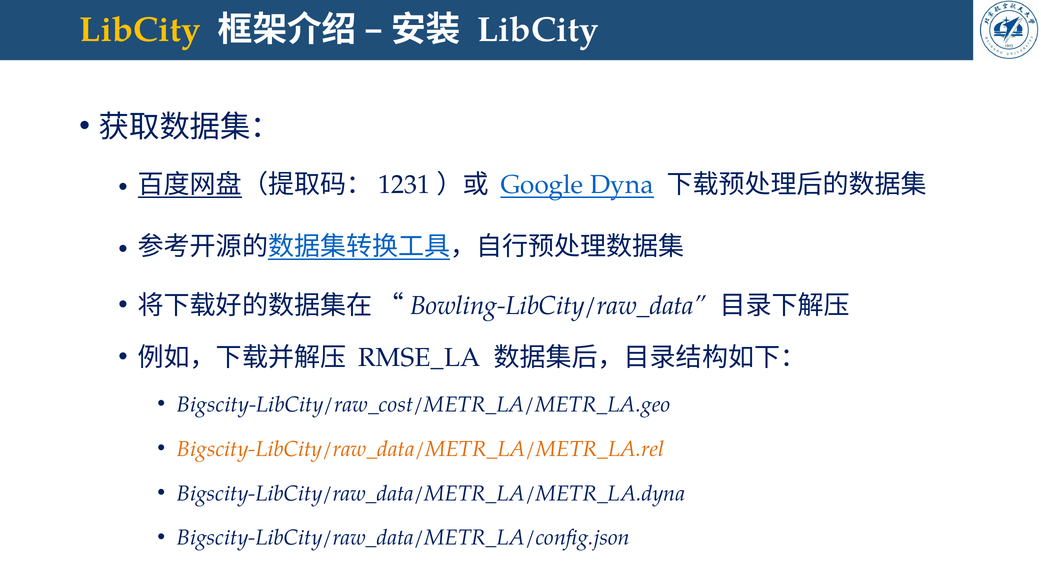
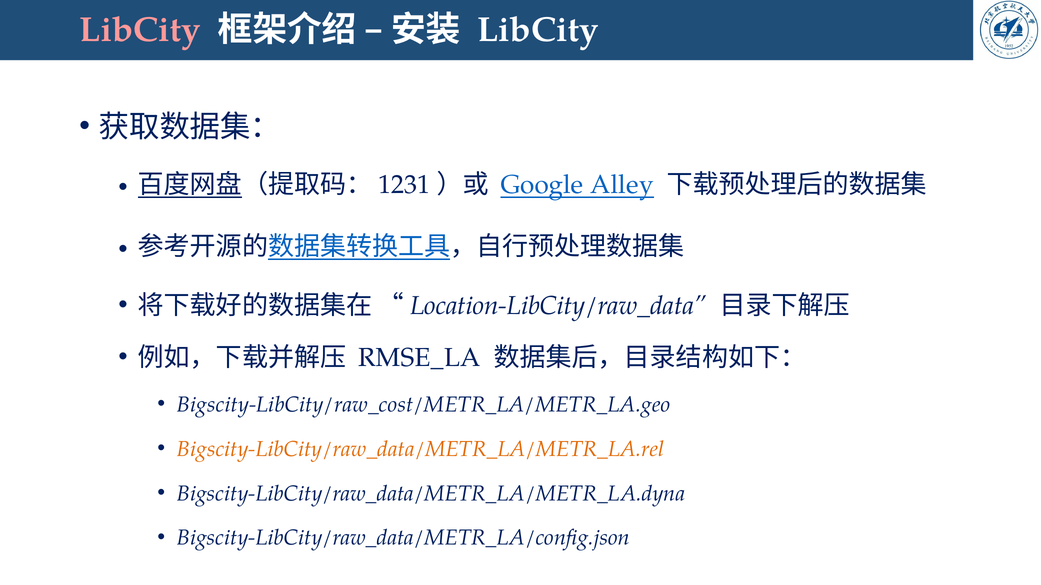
LibCity colour: yellow -> pink (140, 30)
Dyna: Dyna -> Alley (622, 185)
Bowling-LibCity/raw_data: Bowling-LibCity/raw_data -> Location-LibCity/raw_data (559, 306)
